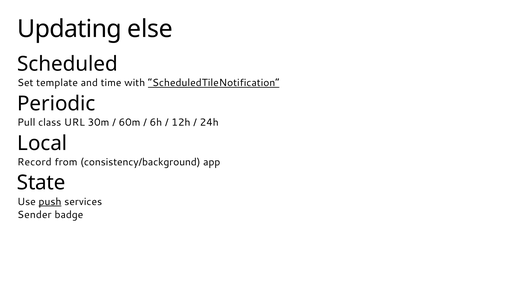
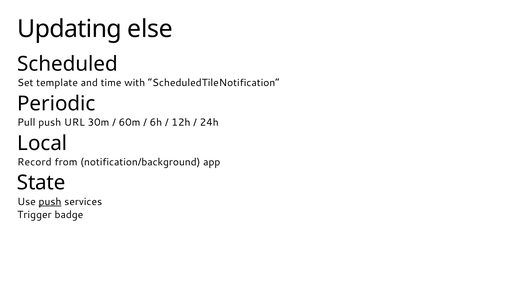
ScheduledTileNotification underline: present -> none (214, 83)
Pull class: class -> push (50, 122)
consistency/background: consistency/background -> notification/background (140, 162)
Sender: Sender -> Trigger (34, 215)
